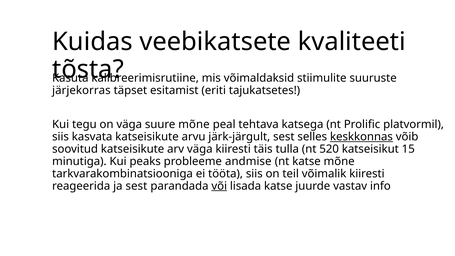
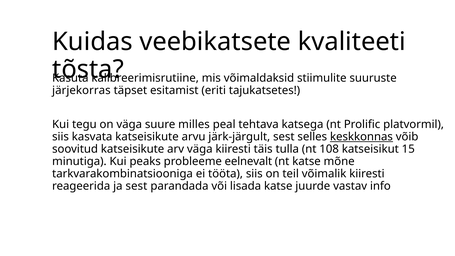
suure mõne: mõne -> milles (194, 124)
520: 520 -> 108 (329, 149)
andmise: andmise -> eelnevalt (248, 161)
või underline: present -> none (219, 186)
